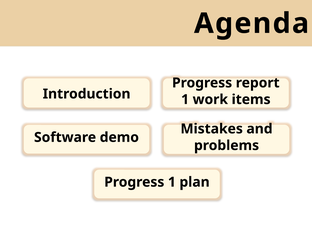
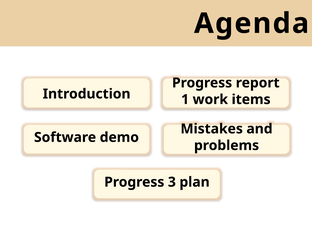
Progress 1: 1 -> 3 (172, 182)
